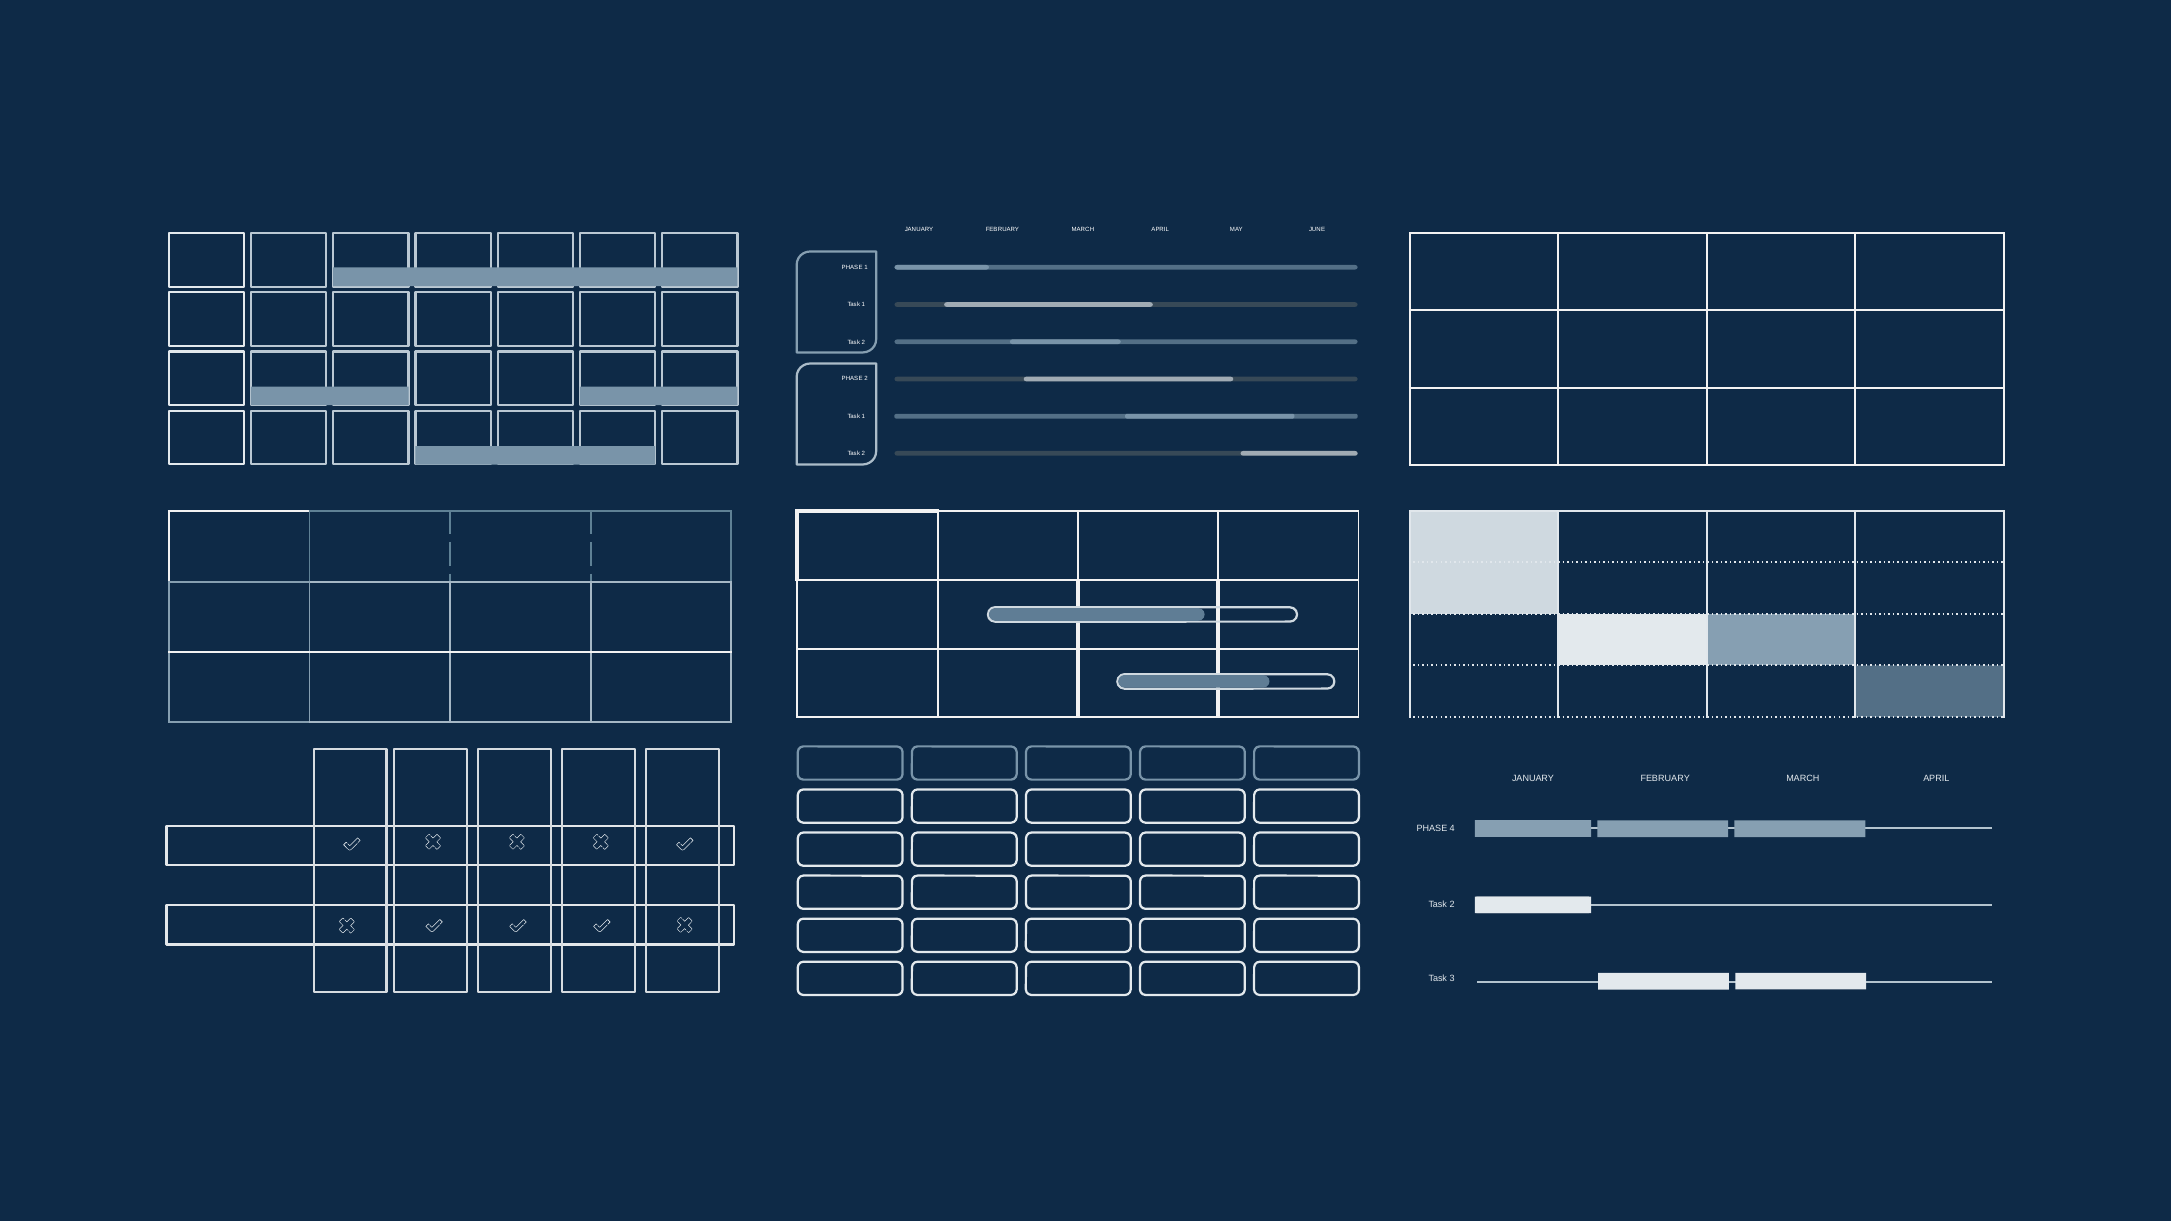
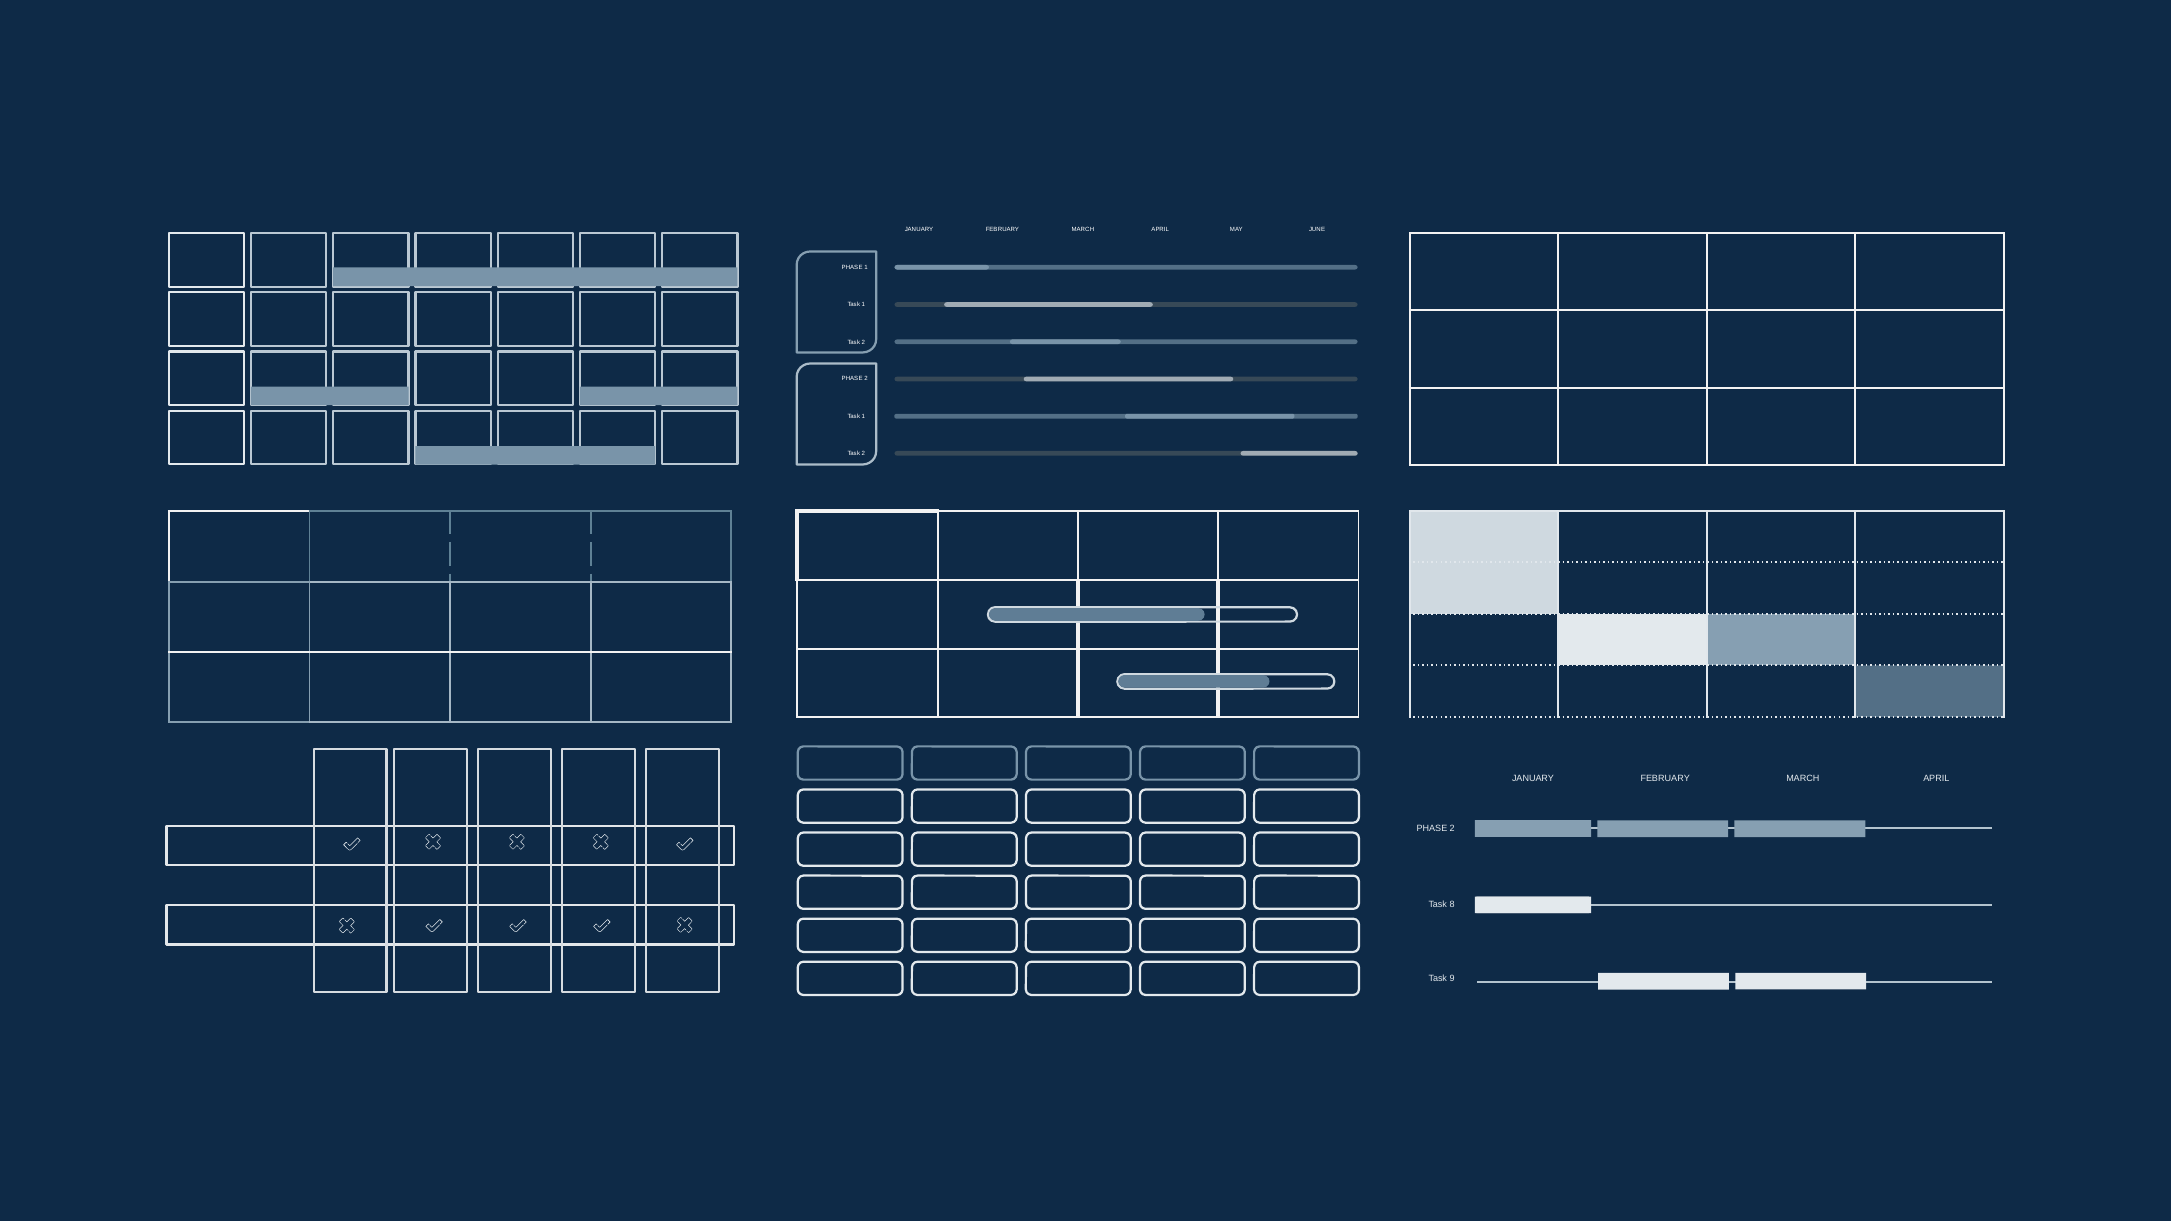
4: 4 -> 2 (1452, 829)
2: 2 -> 8 (1452, 904)
3: 3 -> 9 (1452, 979)
